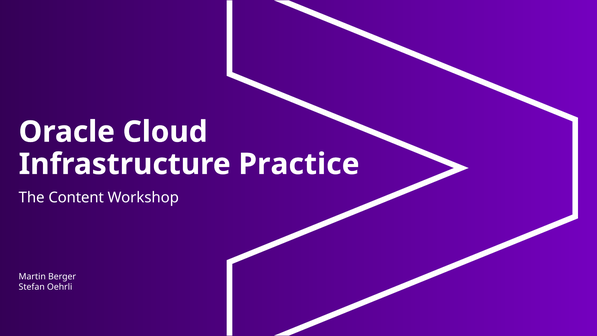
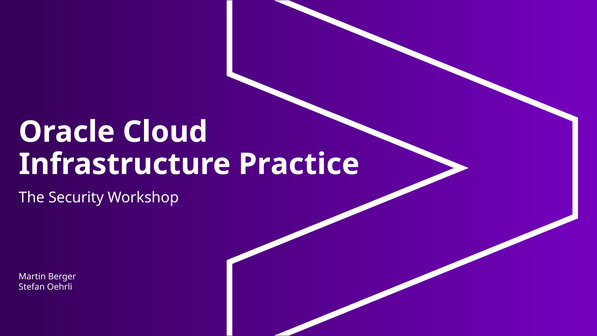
Content: Content -> Security (76, 198)
